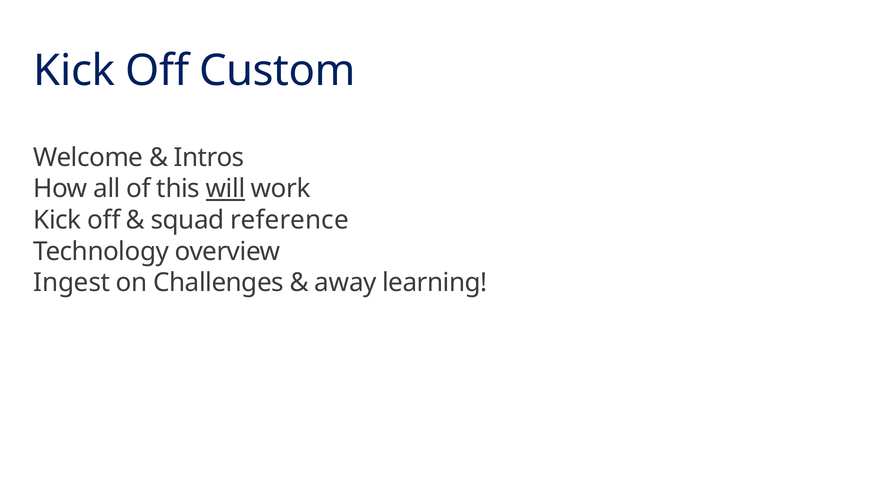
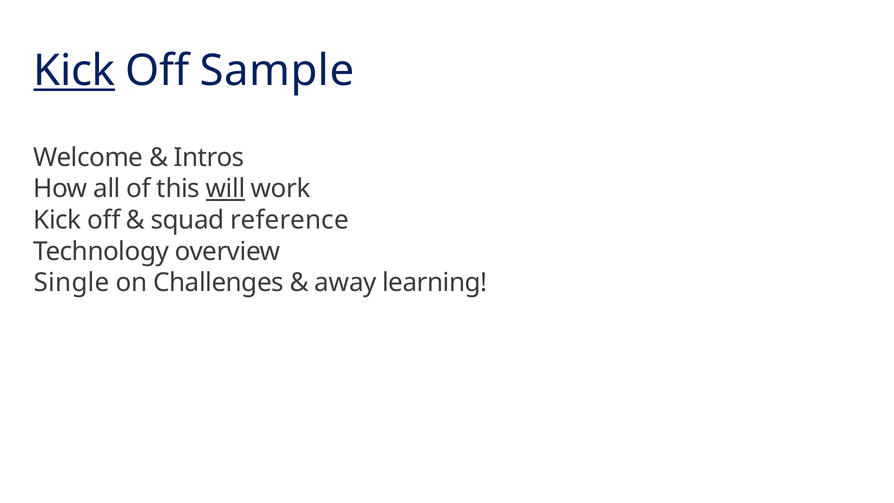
Kick underline: none -> present (74, 71)
Custom: Custom -> Sample (277, 71)
Ingest: Ingest -> Single (72, 283)
